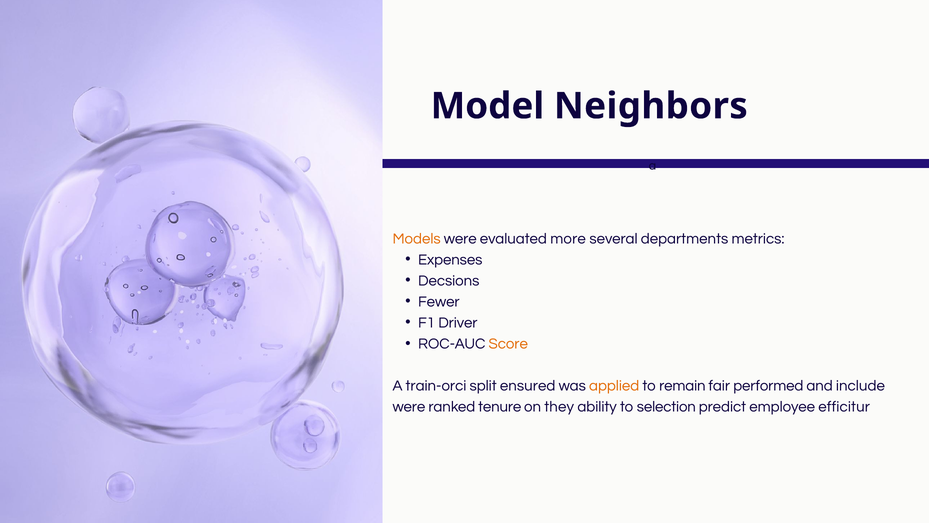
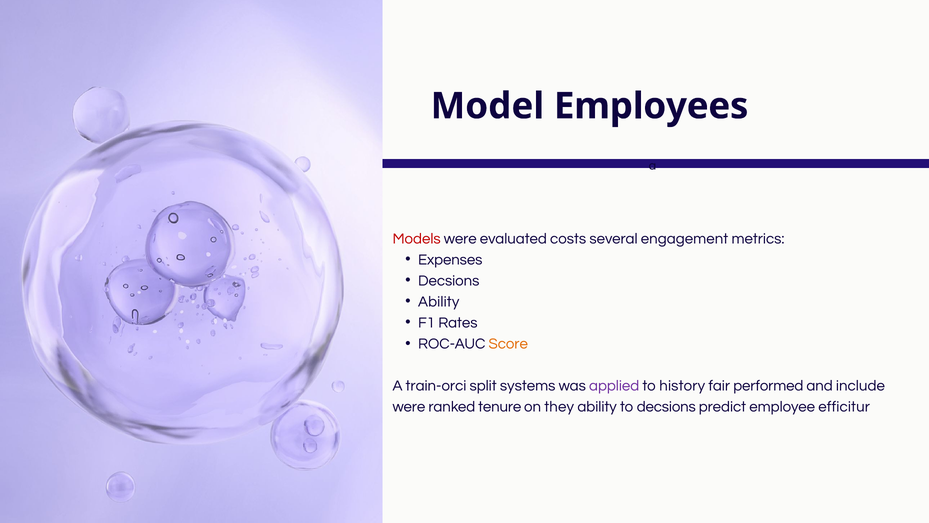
Neighbors: Neighbors -> Employees (651, 106)
Models colour: orange -> red (417, 238)
more: more -> costs (568, 238)
departments: departments -> engagement (685, 238)
Fewer: Fewer -> Ability (439, 301)
Driver: Driver -> Rates (458, 323)
ensured: ensured -> systems (528, 386)
applied colour: orange -> purple (614, 386)
remain: remain -> history (682, 386)
to selection: selection -> decsions (666, 407)
